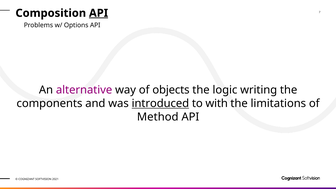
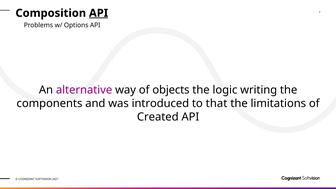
introduced underline: present -> none (160, 103)
with: with -> that (217, 103)
Method: Method -> Created (158, 117)
